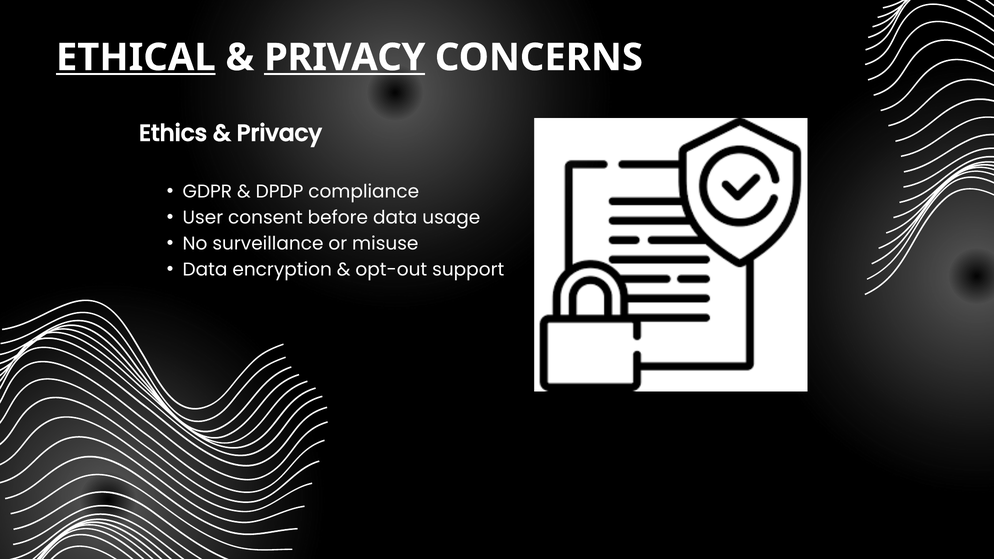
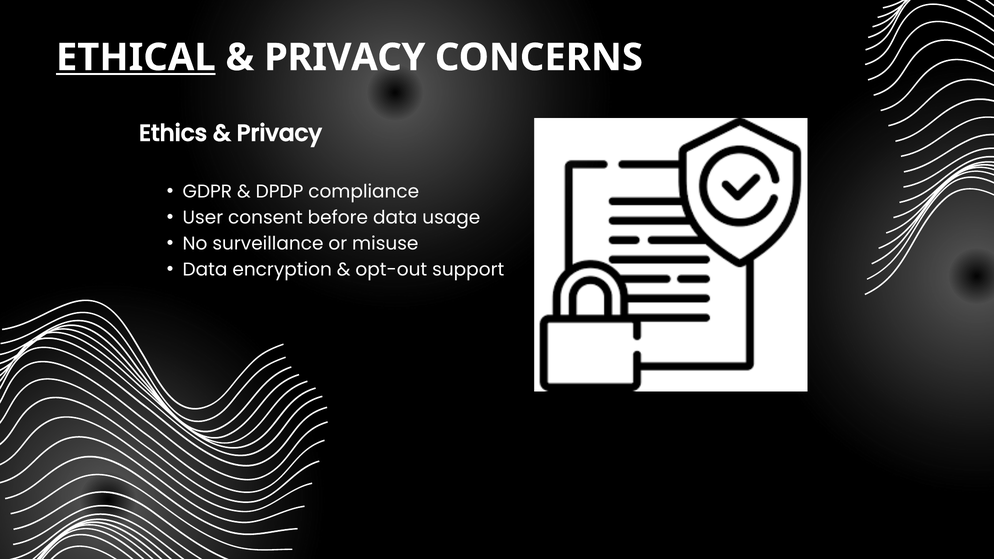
PRIVACY underline: present -> none (345, 58)
